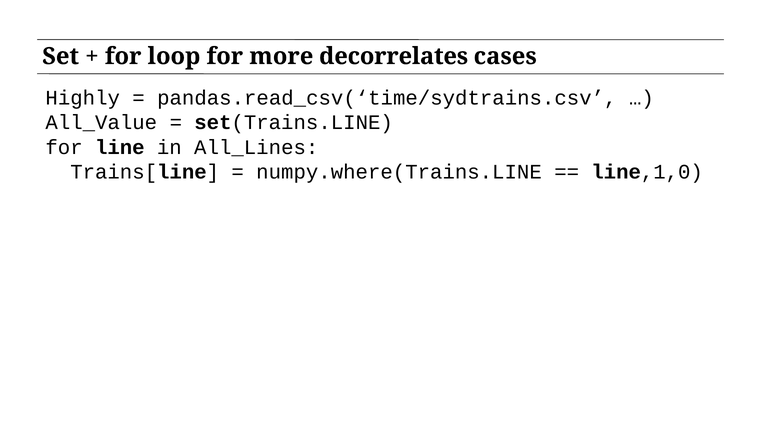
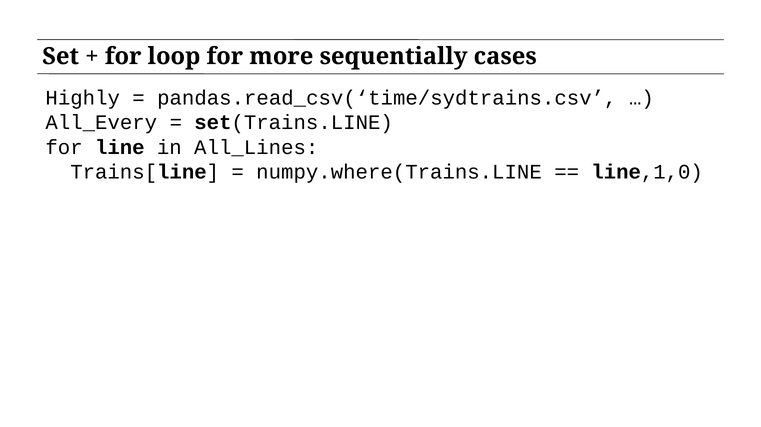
decorrelates: decorrelates -> sequentially (393, 56)
All_Value: All_Value -> All_Every (101, 123)
